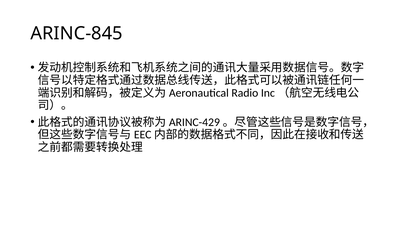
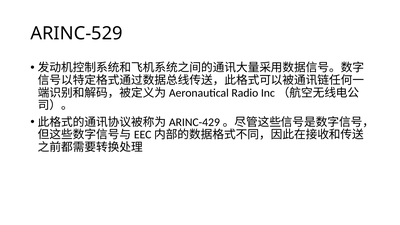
ARINC-845: ARINC-845 -> ARINC-529 (77, 34)
